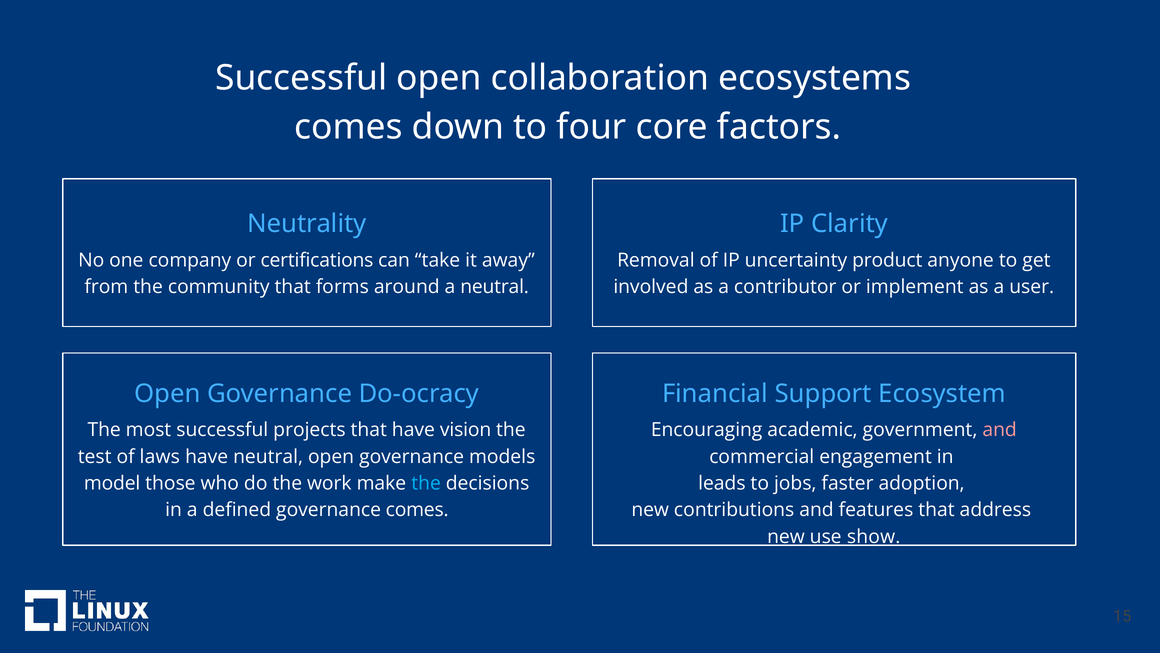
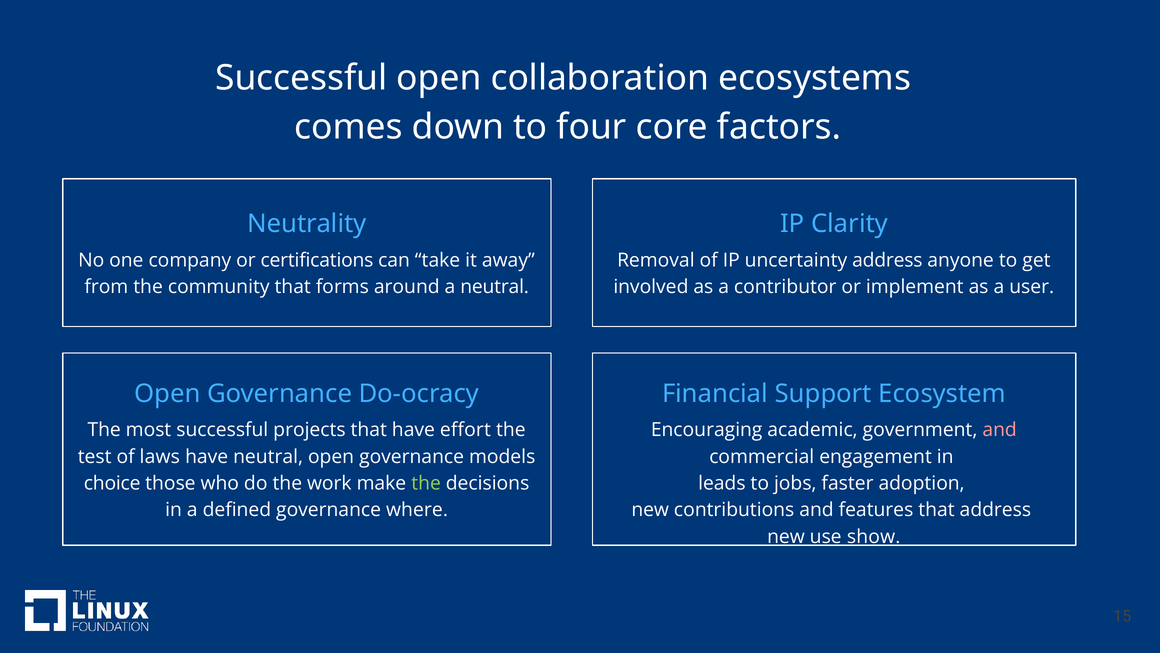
uncertainty product: product -> address (887, 260)
vision: vision -> effort (465, 430)
model: model -> choice (112, 483)
the colour: light blue -> light green (426, 483)
governance comes: comes -> where (417, 510)
